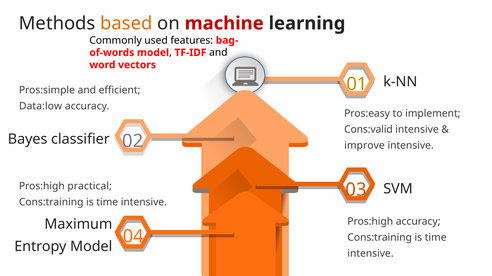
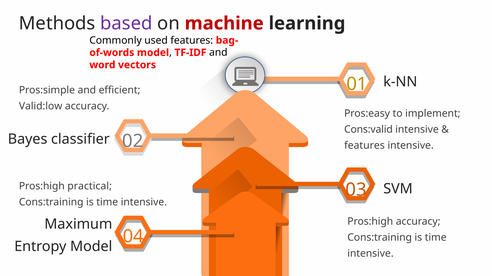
based colour: orange -> purple (126, 23)
Data:low: Data:low -> Valid:low (41, 106)
improve: improve -> features (364, 146)
